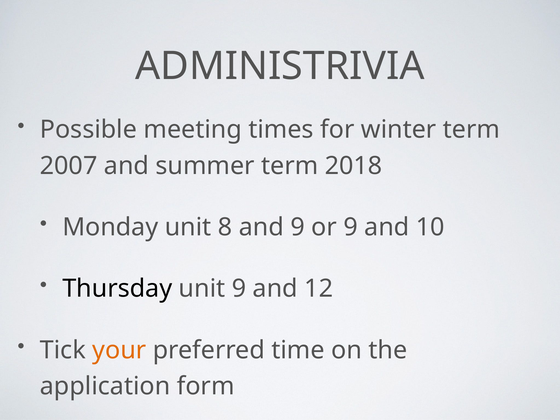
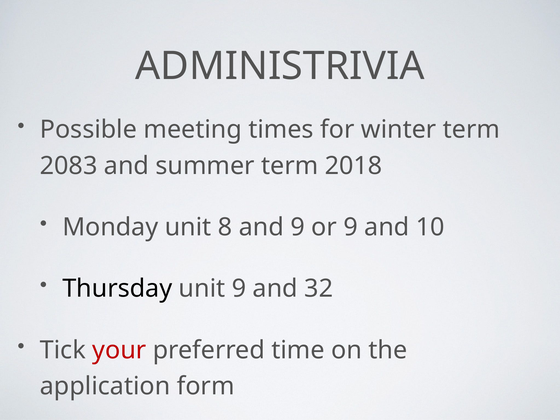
2007: 2007 -> 2083 (69, 166)
12: 12 -> 32 (319, 289)
your colour: orange -> red (119, 350)
